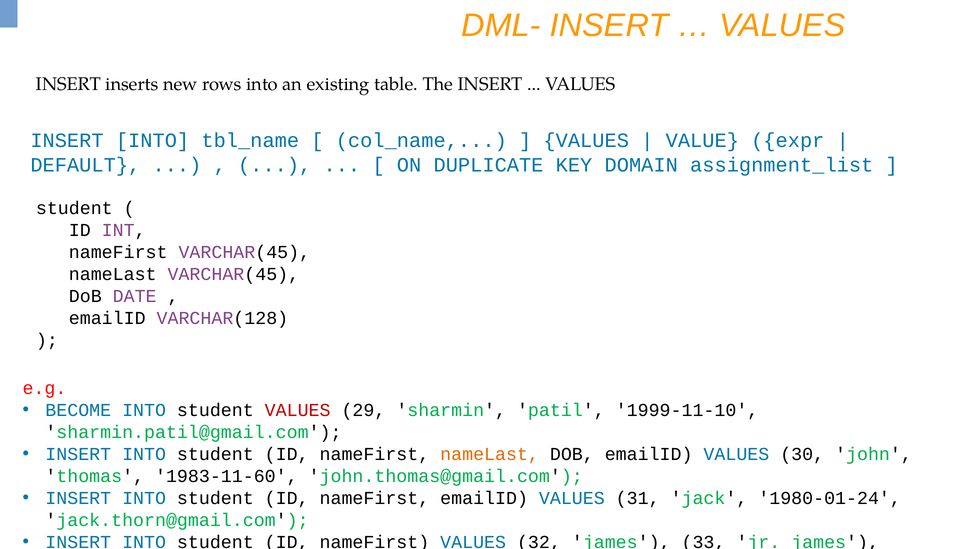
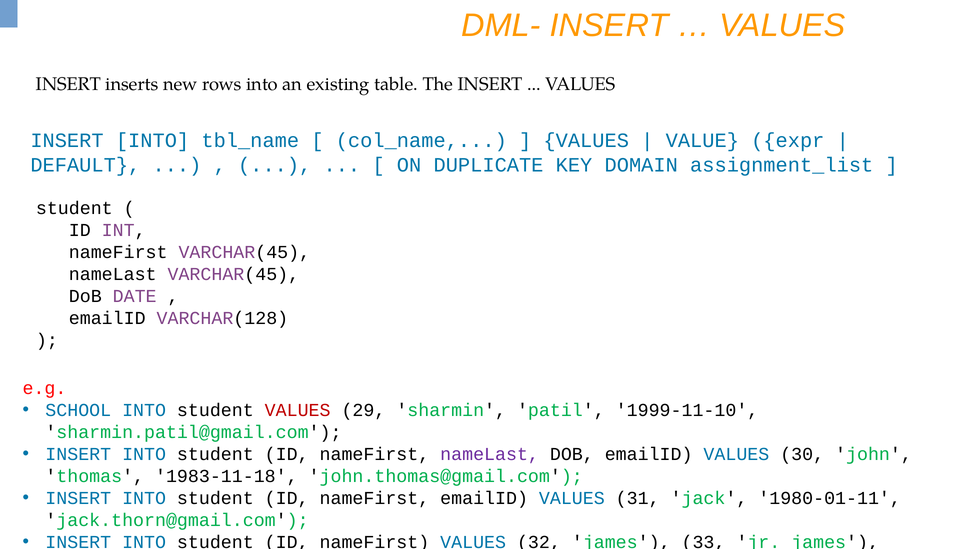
BECOME: BECOME -> SCHOOL (78, 410)
nameLast colour: orange -> purple (490, 454)
1983-11-60: 1983-11-60 -> 1983-11-18 (226, 476)
1980-01-24: 1980-01-24 -> 1980-01-11 (830, 498)
